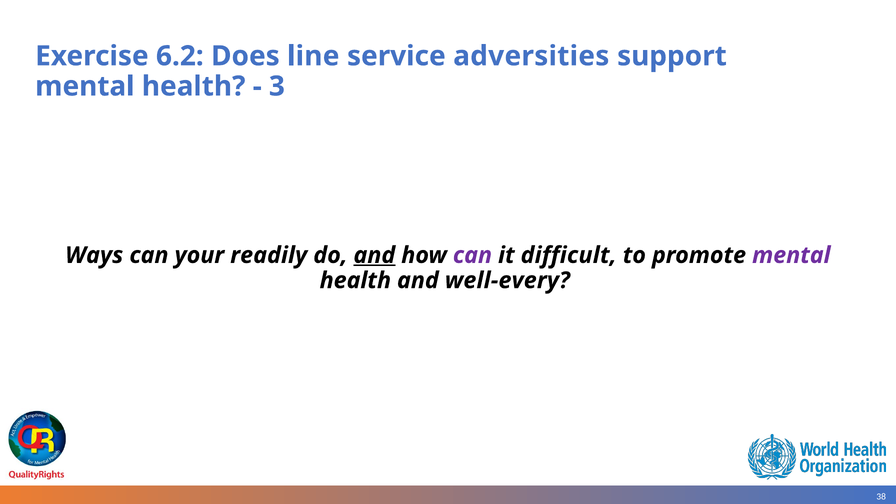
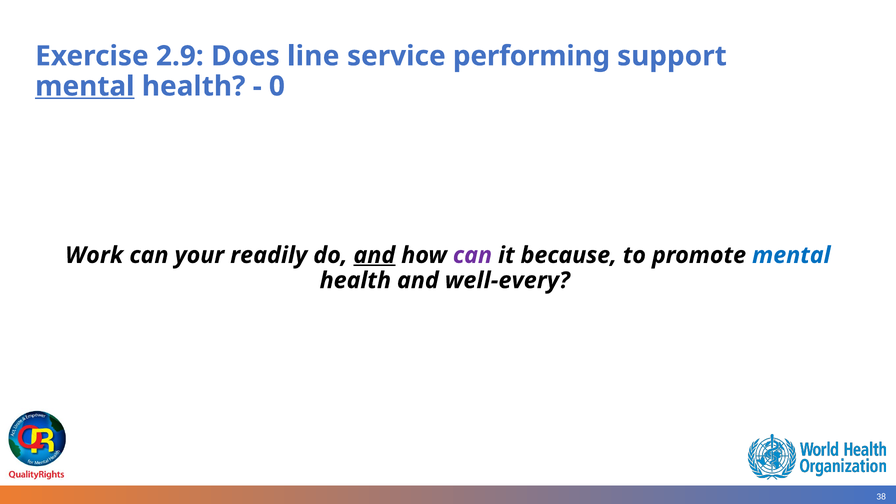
6.2: 6.2 -> 2.9 (180, 56)
adversities: adversities -> performing (532, 56)
mental underline: none -> present (85, 86)
3: 3 -> 0 (277, 86)
Ways: Ways -> Work (94, 255)
difficult: difficult -> because (569, 255)
mental colour: purple -> blue (791, 255)
